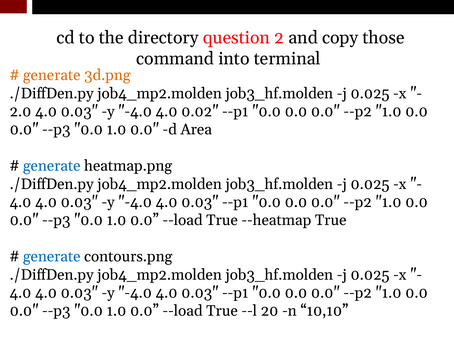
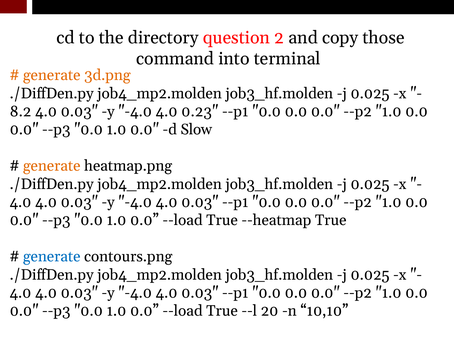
2.0: 2.0 -> 8.2 (20, 112)
0.02: 0.02 -> 0.23 (200, 112)
Area: Area -> Slow (196, 130)
generate colour: blue -> orange (52, 166)
